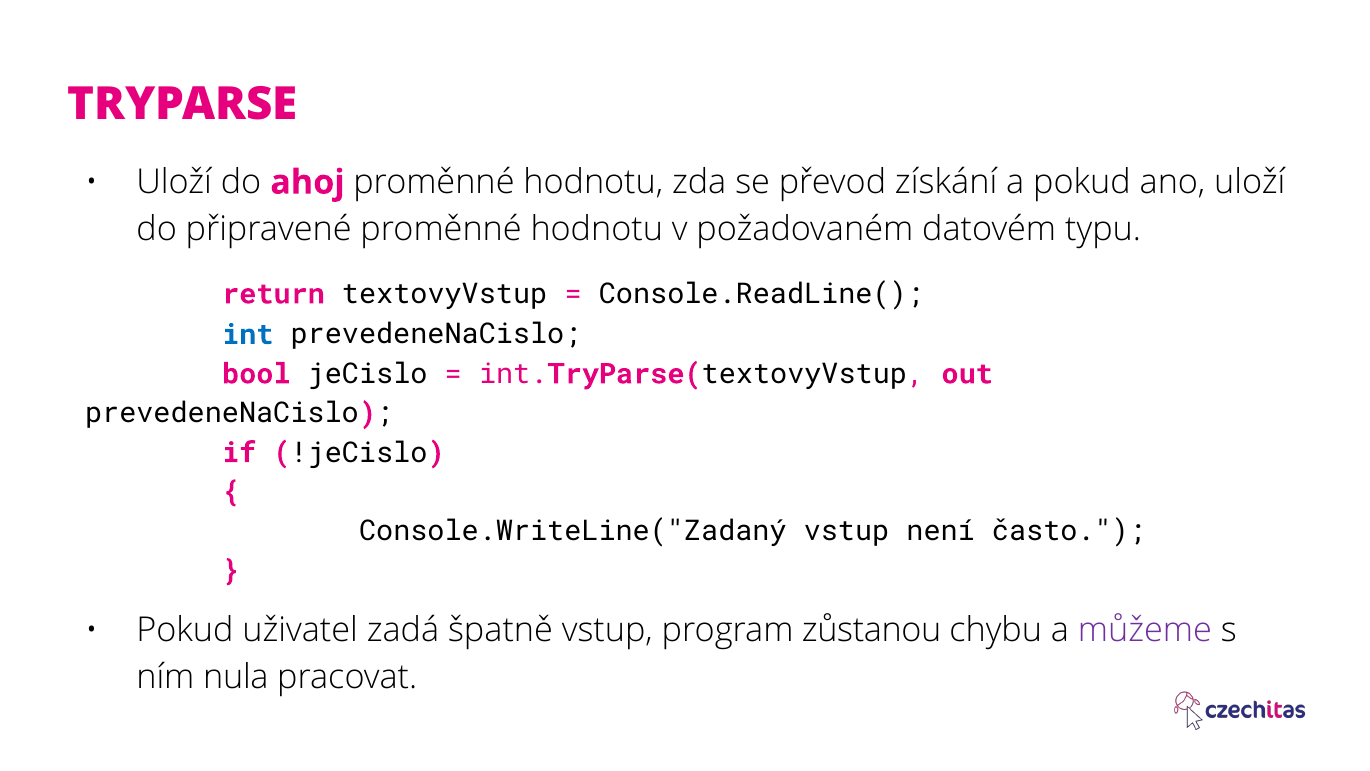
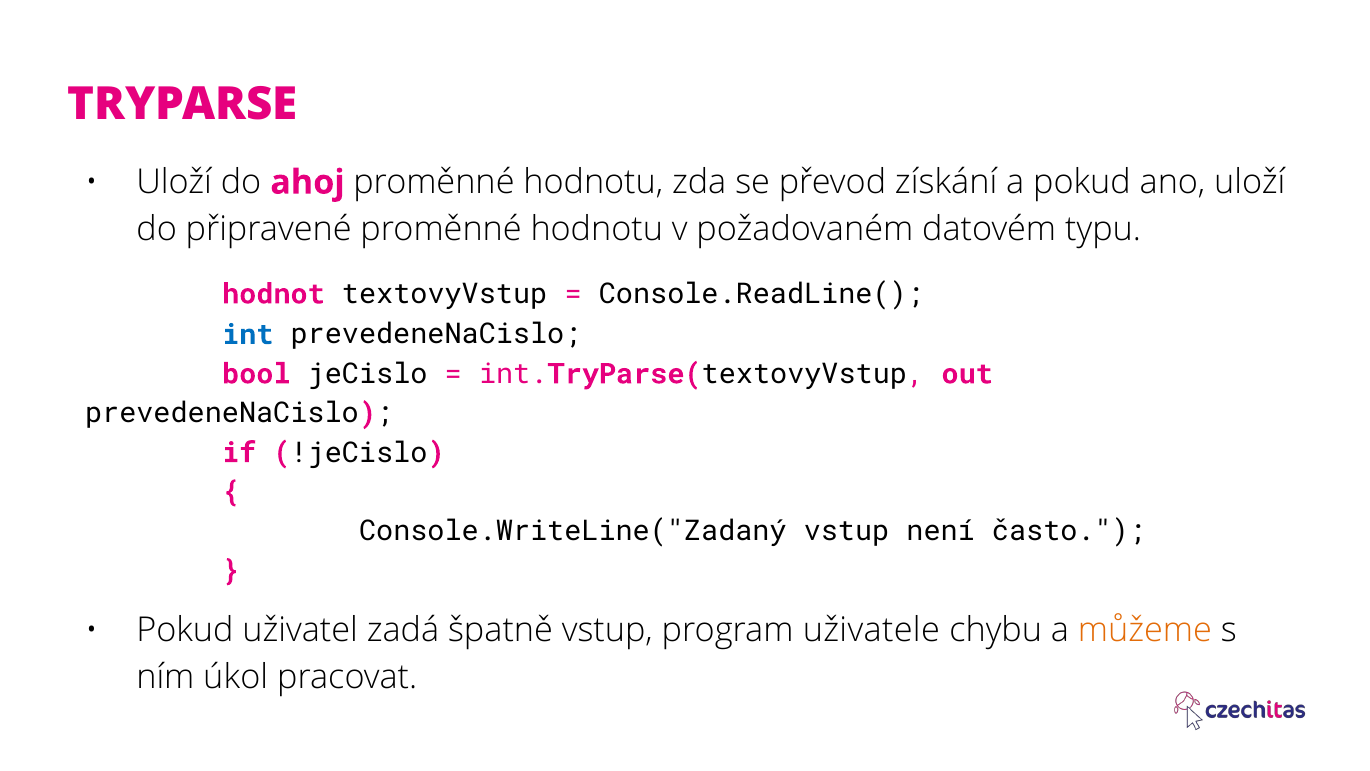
return: return -> hodnot (273, 294)
zůstanou: zůstanou -> uživatele (871, 630)
můžeme colour: purple -> orange (1145, 630)
nula: nula -> úkol (236, 677)
